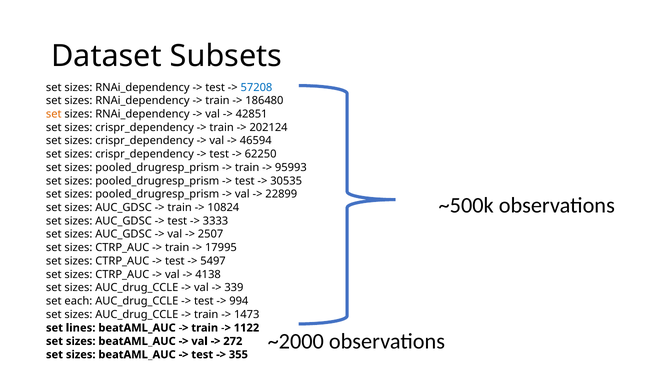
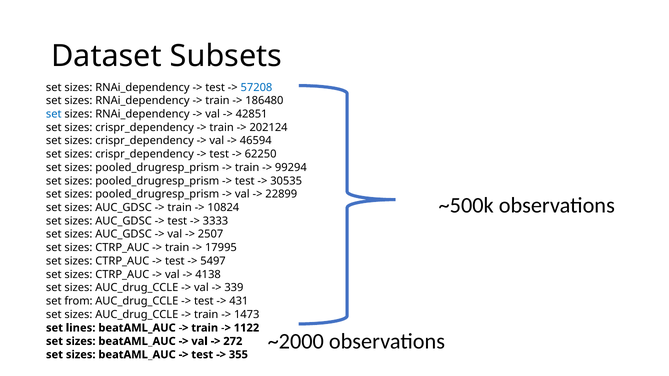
set colour: orange -> blue (54, 114)
95993: 95993 -> 99294 (291, 168)
each: each -> from (78, 301)
994: 994 -> 431 (239, 301)
